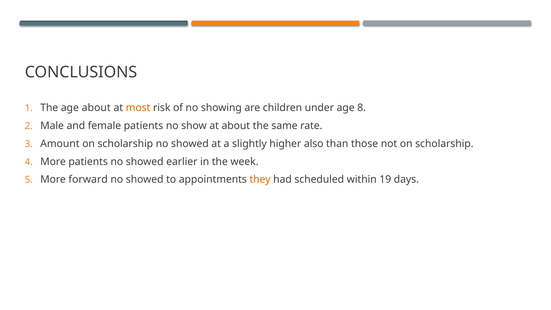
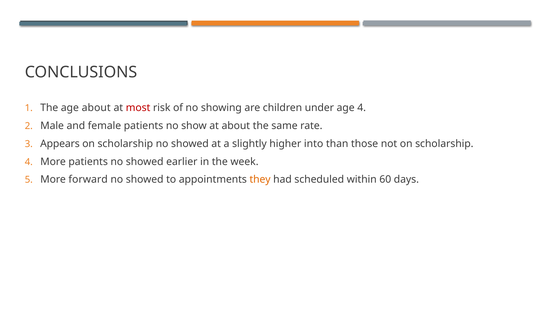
most colour: orange -> red (138, 108)
age 8: 8 -> 4 (362, 108)
Amount: Amount -> Appears (60, 144)
also: also -> into (314, 144)
19: 19 -> 60 (385, 179)
